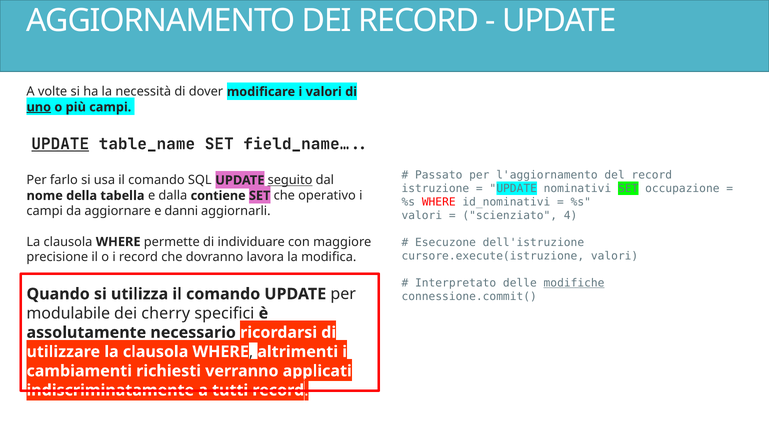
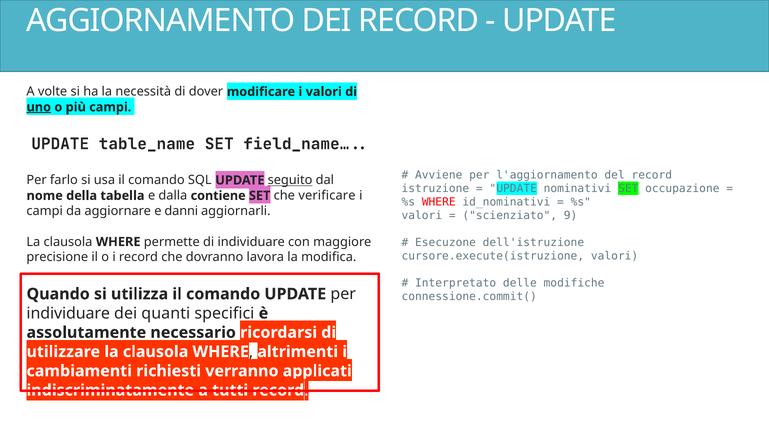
UPDATE underline: present -> none (60, 144)
Passato: Passato -> Avviene (439, 175)
operativo: operativo -> verificare (327, 195)
4: 4 -> 9 (571, 215)
modifiche underline: present -> none (574, 283)
modulabile: modulabile -> individuare (68, 313)
cherry: cherry -> quanti (166, 313)
